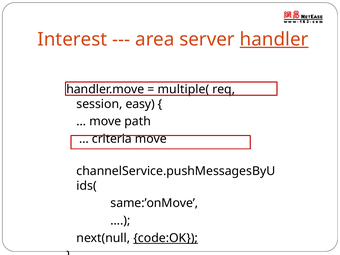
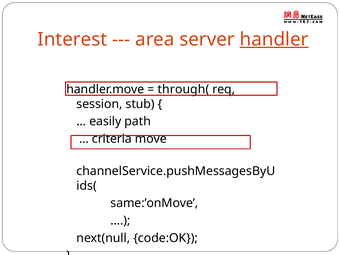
multiple(: multiple( -> through( (183, 89)
easy: easy -> stub (140, 104)
move: move -> easily (105, 121)
code:OK underline: present -> none (166, 238)
